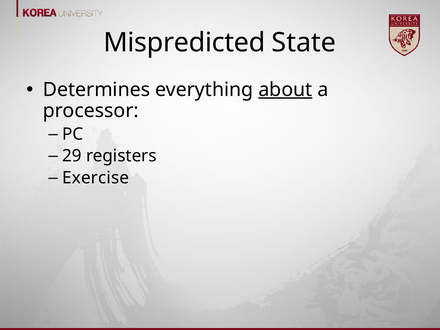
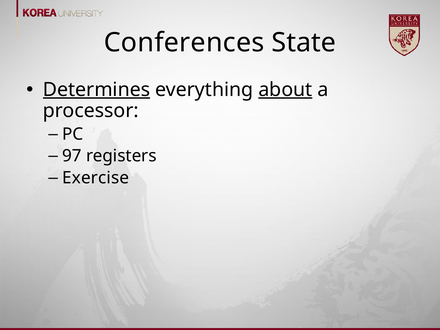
Mispredicted: Mispredicted -> Conferences (184, 43)
Determines underline: none -> present (97, 90)
29: 29 -> 97 (72, 156)
